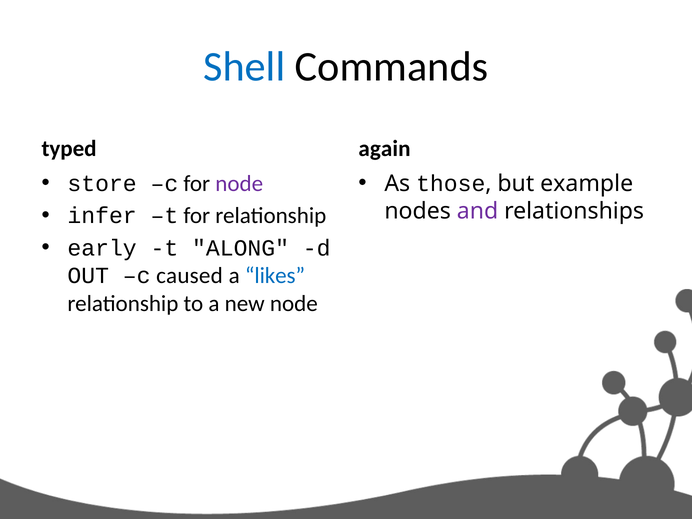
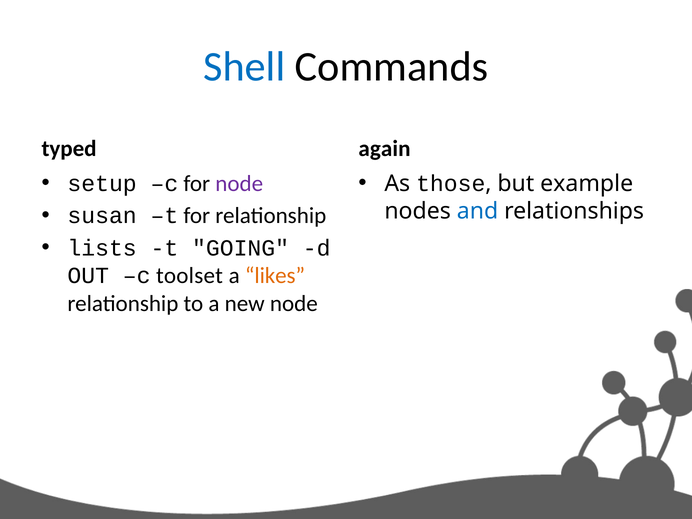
store: store -> setup (102, 184)
infer: infer -> susan (102, 216)
and colour: purple -> blue (478, 211)
early: early -> lists (102, 248)
ALONG: ALONG -> GOING (241, 248)
caused: caused -> toolset (189, 276)
likes colour: blue -> orange (275, 276)
